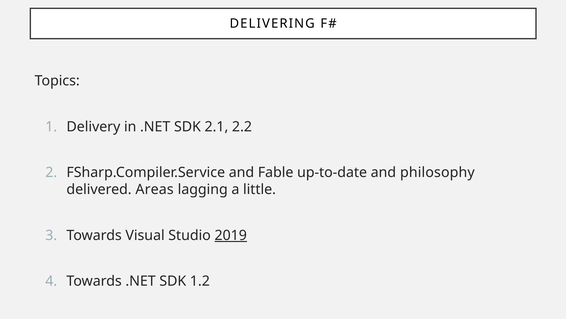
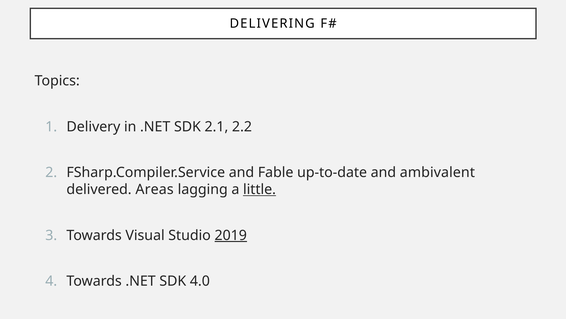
philosophy: philosophy -> ambivalent (437, 172)
little underline: none -> present (259, 189)
1.2: 1.2 -> 4.0 (200, 281)
